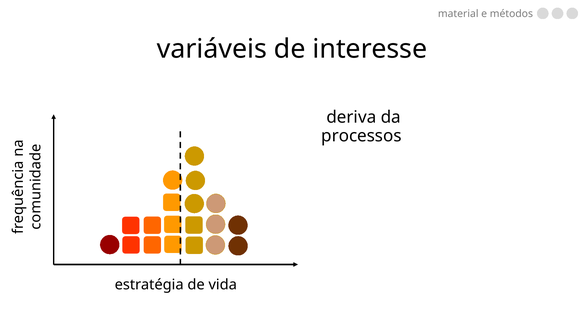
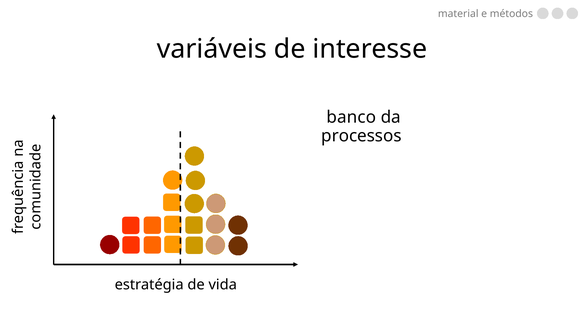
deriva: deriva -> banco (351, 117)
